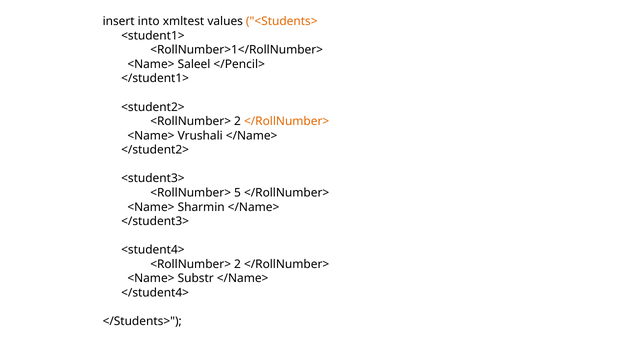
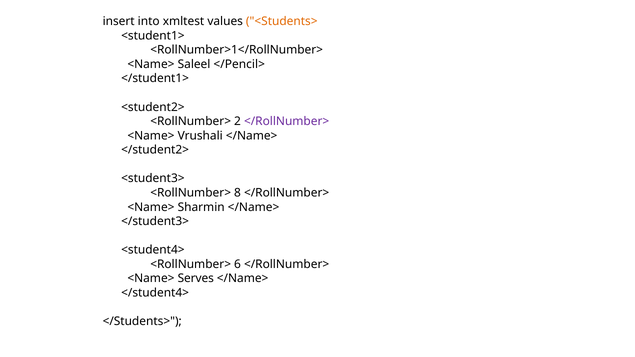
</RollNumber> colour: orange -> purple (287, 121)
5: 5 -> 8 (238, 193)
2: 2 -> 6 (238, 264)
Substr: Substr -> Serves (196, 279)
